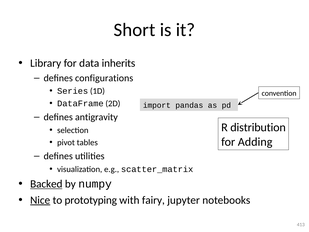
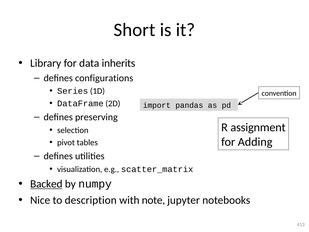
antigravity: antigravity -> preserving (96, 117)
distribution: distribution -> assignment (258, 127)
Nice underline: present -> none (40, 200)
prototyping: prototyping -> description (91, 200)
fairy: fairy -> note (153, 200)
